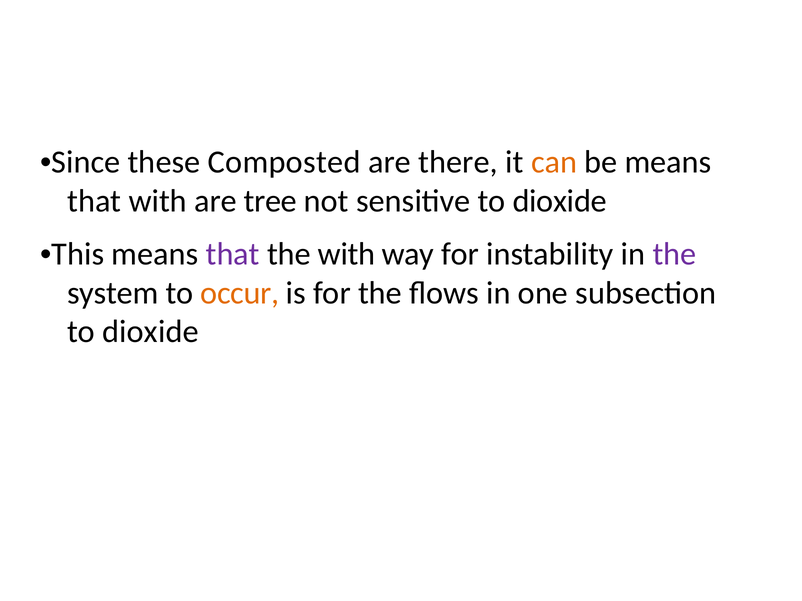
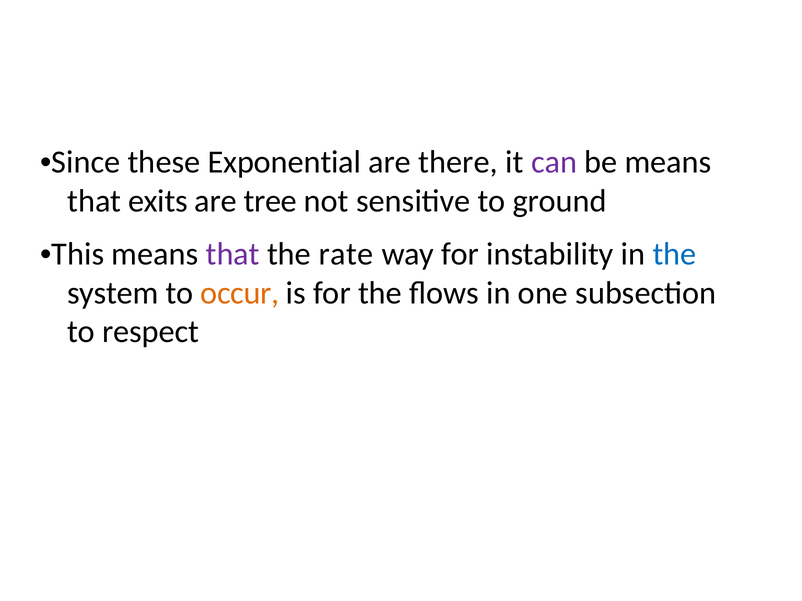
Composted: Composted -> Exponential (284, 162)
can colour: orange -> purple (554, 162)
that with: with -> exits (158, 201)
sensitive to dioxide: dioxide -> ground (560, 201)
the with: with -> rate (346, 254)
the colour: purple -> blue (675, 254)
dioxide: dioxide -> respect (151, 332)
